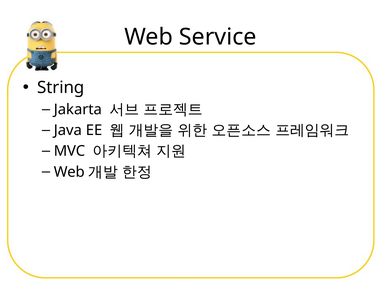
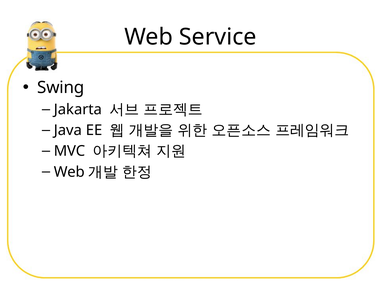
String: String -> Swing (61, 88)
